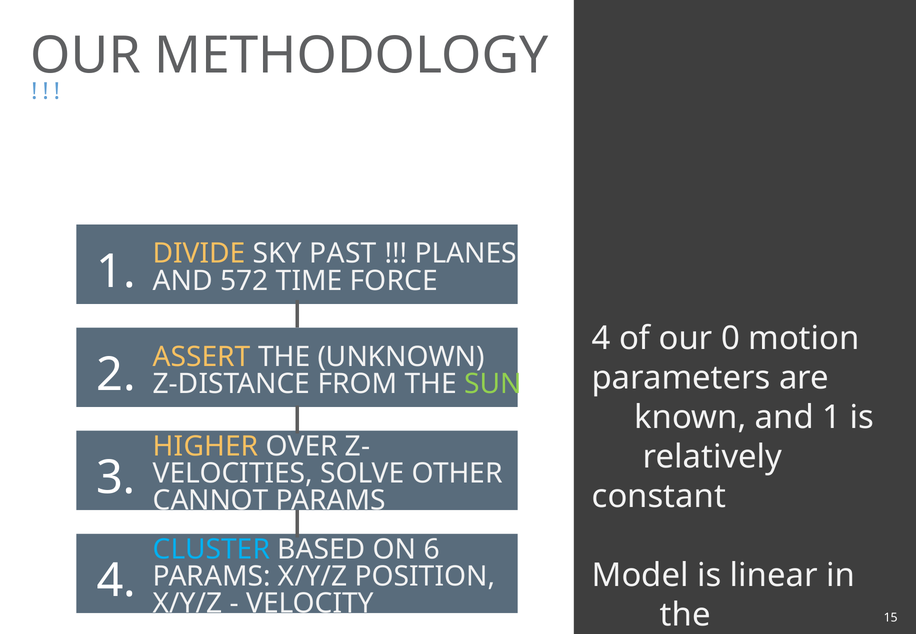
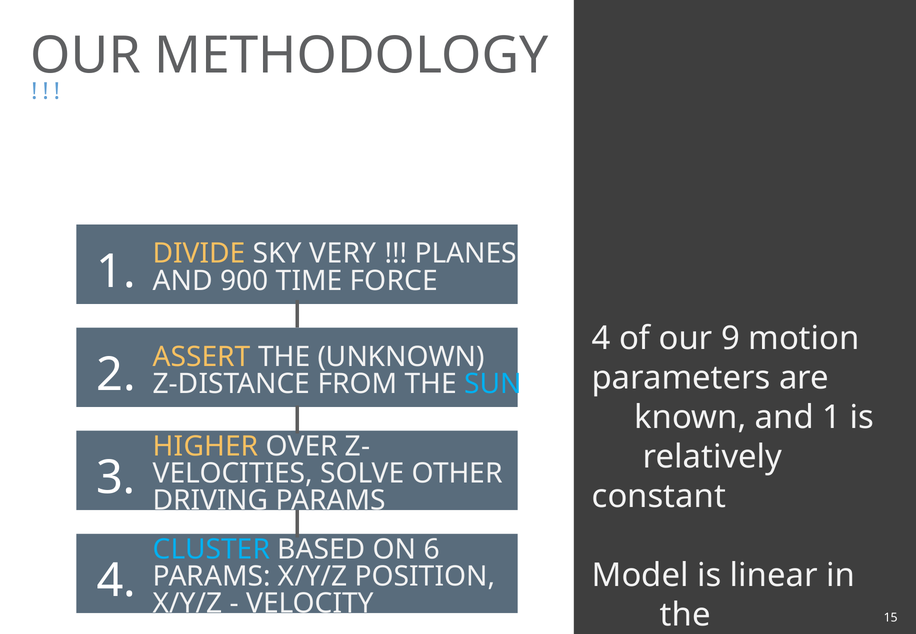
PAST: PAST -> VERY (343, 254)
572: 572 -> 900 (244, 281)
0: 0 -> 9 (730, 339)
SUN colour: light green -> light blue (493, 384)
CANNOT: CANNOT -> DRIVING (211, 500)
